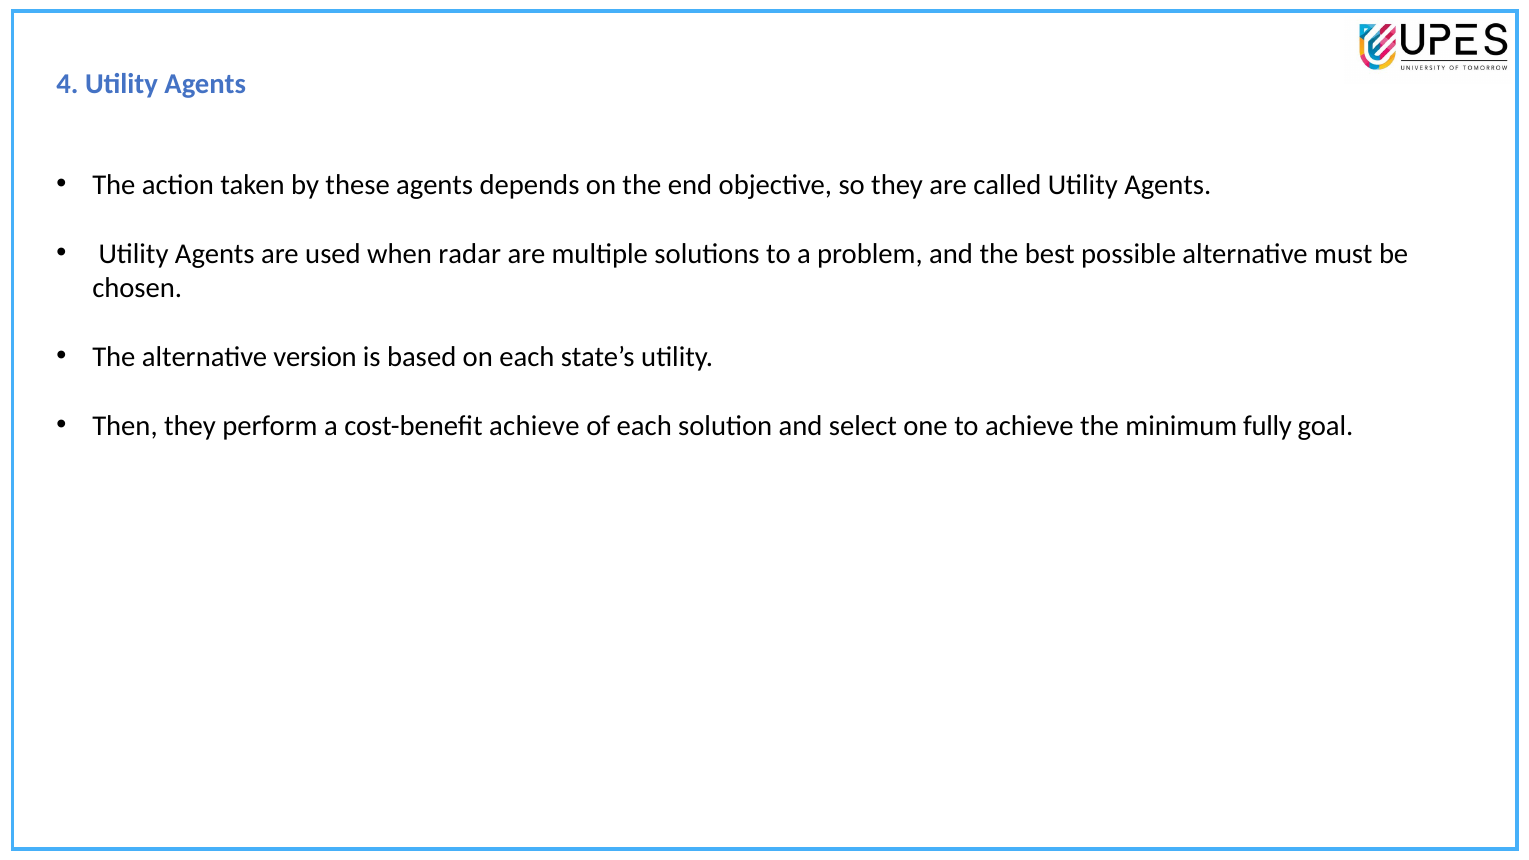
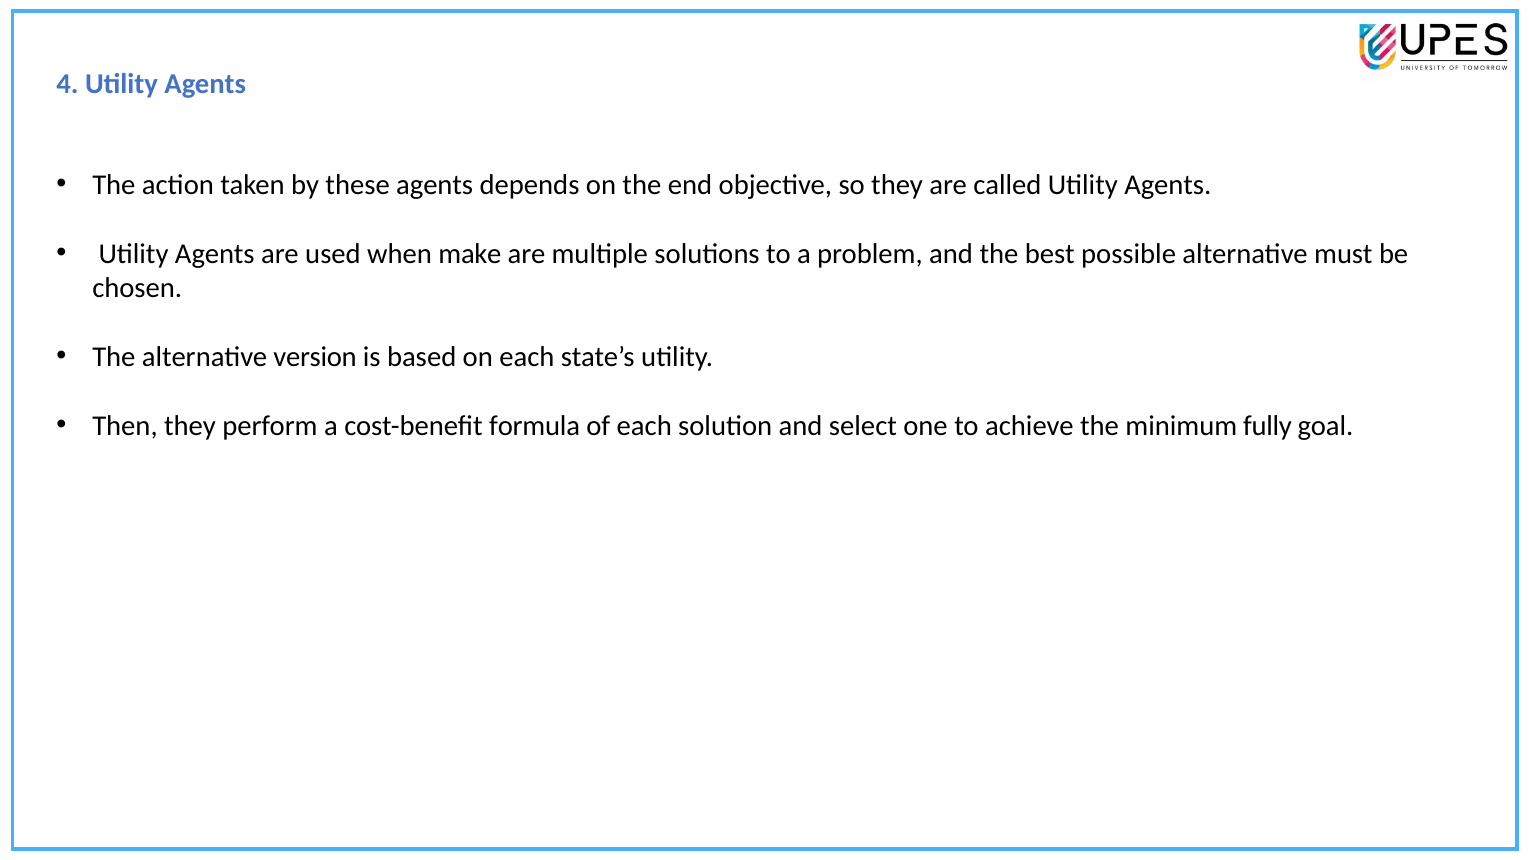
radar: radar -> make (470, 254)
cost-benefit achieve: achieve -> formula (535, 426)
